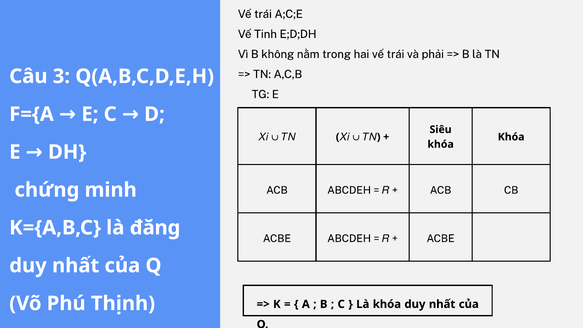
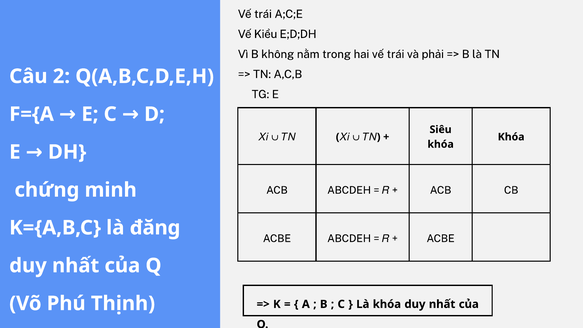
Tinh: Tinh -> Kiều (266, 34)
3: 3 -> 2 (61, 76)
